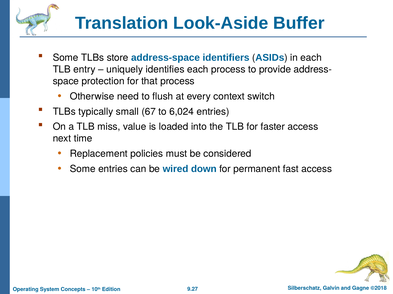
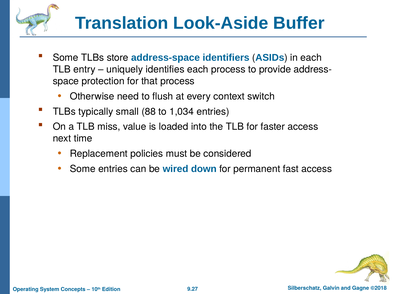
67: 67 -> 88 (149, 112)
6,024: 6,024 -> 1,034 (182, 112)
